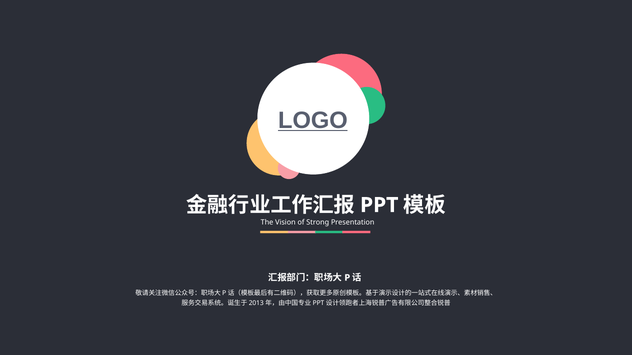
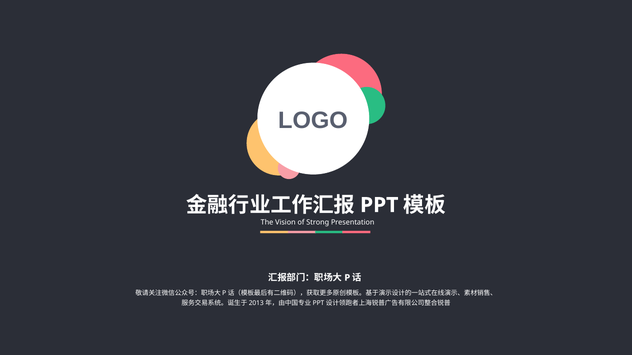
LOGO underline: present -> none (313, 121)
